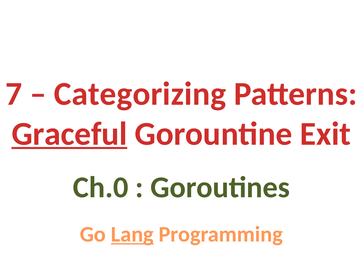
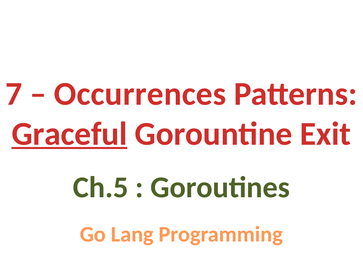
Categorizing: Categorizing -> Occurrences (140, 94)
Ch.0: Ch.0 -> Ch.5 (101, 187)
Lang underline: present -> none (132, 235)
